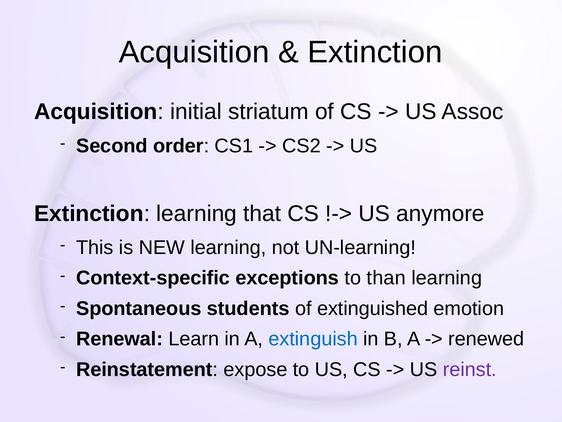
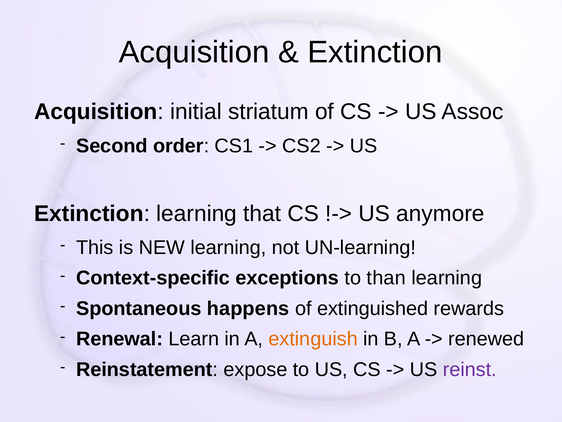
students: students -> happens (248, 308)
emotion: emotion -> rewards (469, 308)
extinguish colour: blue -> orange (313, 339)
